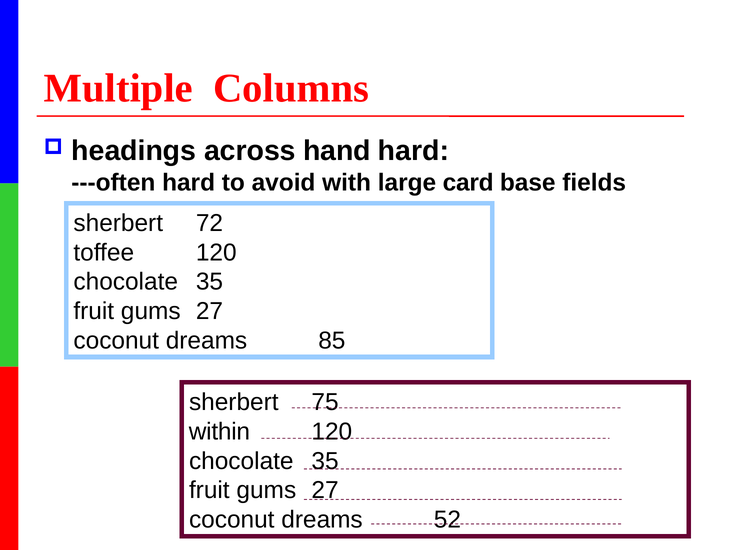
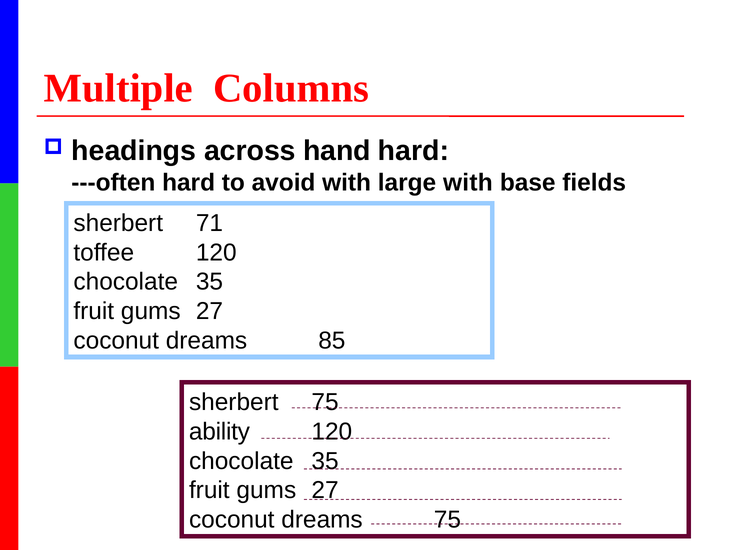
large card: card -> with (468, 182)
72: 72 -> 71 (209, 223)
within: within -> ability (219, 431)
dreams 52: 52 -> 75 (447, 519)
